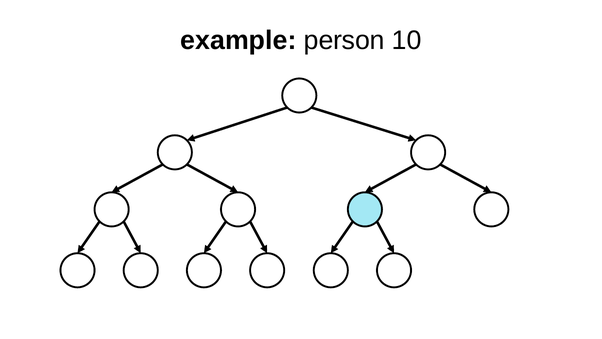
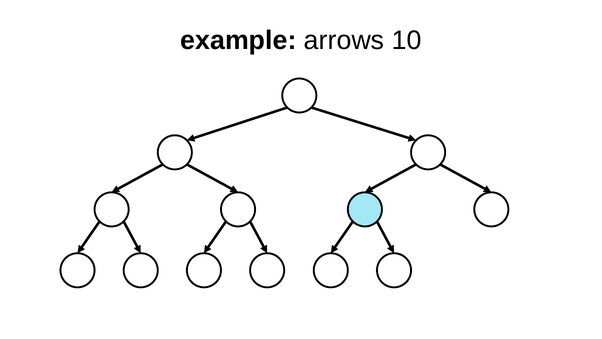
person: person -> arrows (344, 41)
